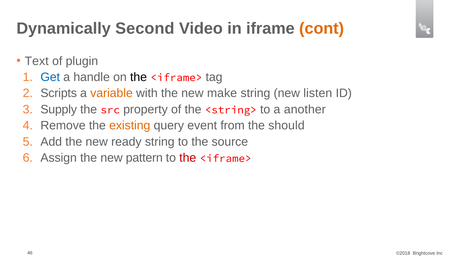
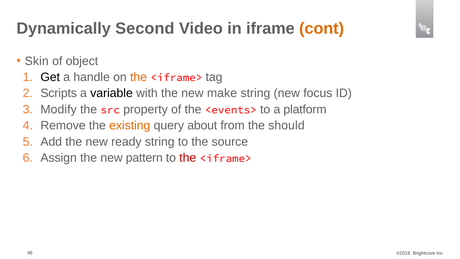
Text: Text -> Skin (37, 61)
plugin: plugin -> object (82, 61)
Get colour: blue -> black (50, 77)
the colour: black -> orange (139, 77)
variable colour: orange -> black (112, 93)
listen: listen -> focus (318, 93)
Supply: Supply -> Modify (59, 109)
<string>: <string> -> <events> (231, 110)
another: another -> platform (305, 109)
event: event -> about (202, 125)
